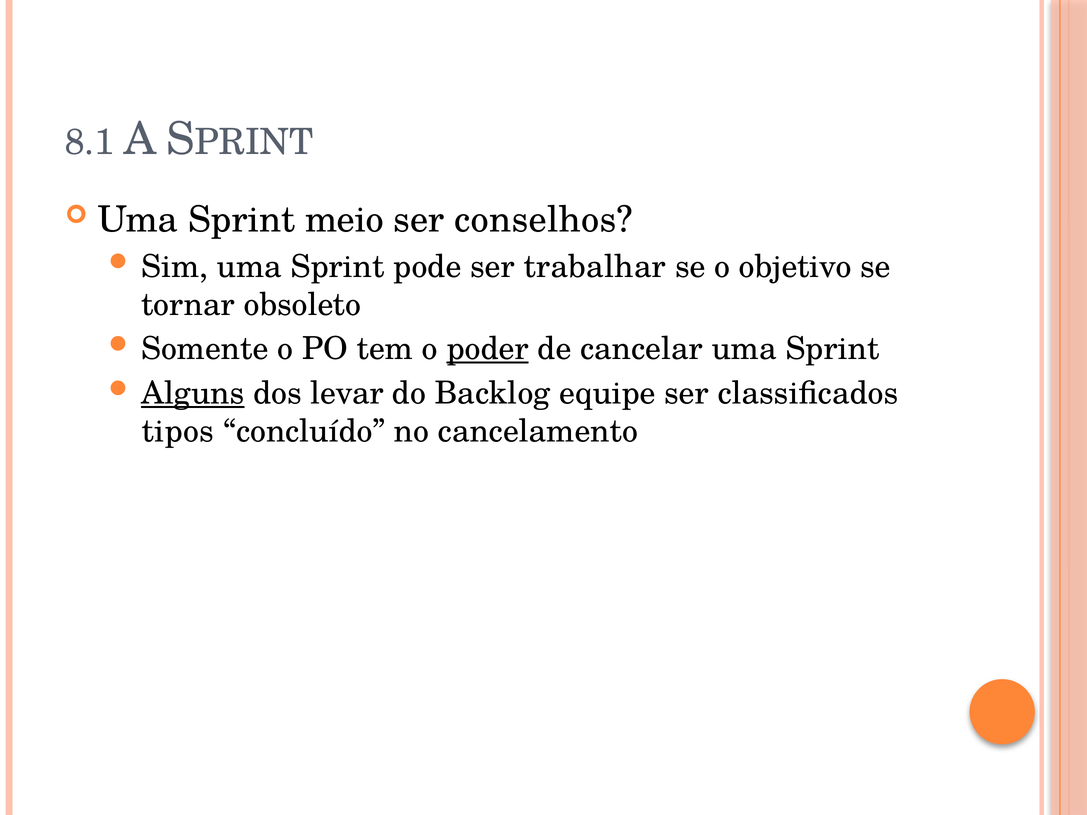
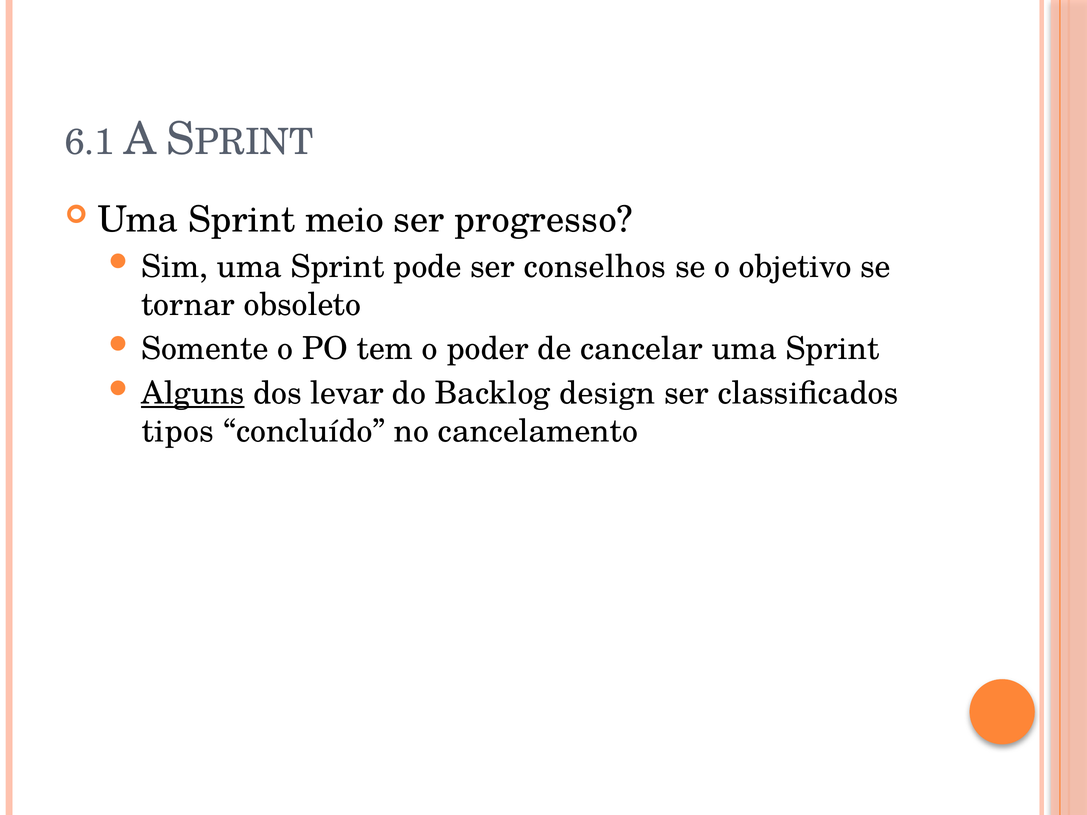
8.1: 8.1 -> 6.1 (90, 142)
conselhos: conselhos -> progresso (544, 220)
trabalhar: trabalhar -> conselhos (595, 267)
poder underline: present -> none (488, 349)
equipe: equipe -> design (607, 393)
